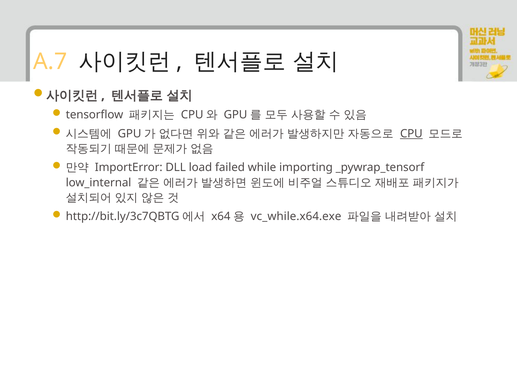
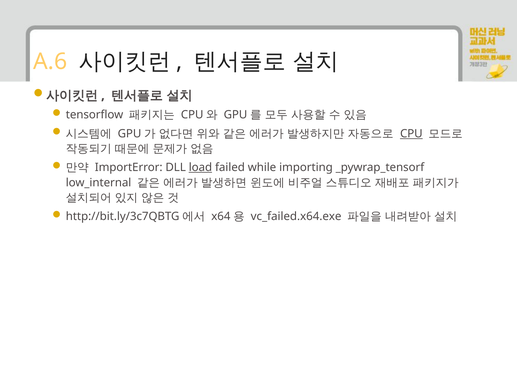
A.7: A.7 -> A.6 (50, 61)
load underline: none -> present (200, 167)
vc_while.x64.exe: vc_while.x64.exe -> vc_failed.x64.exe (296, 216)
